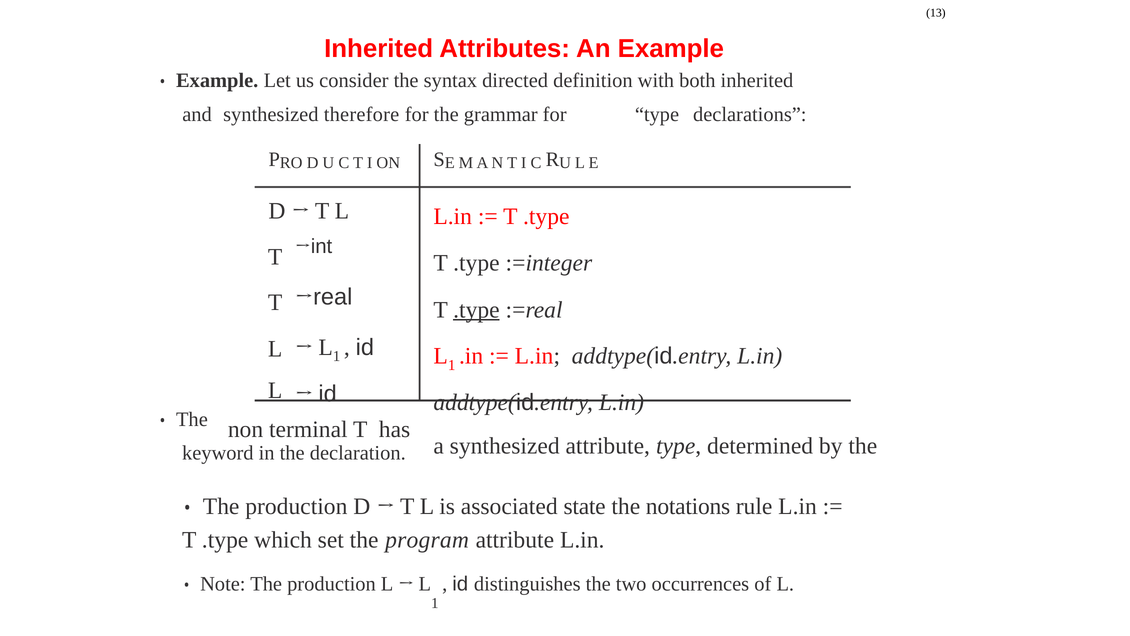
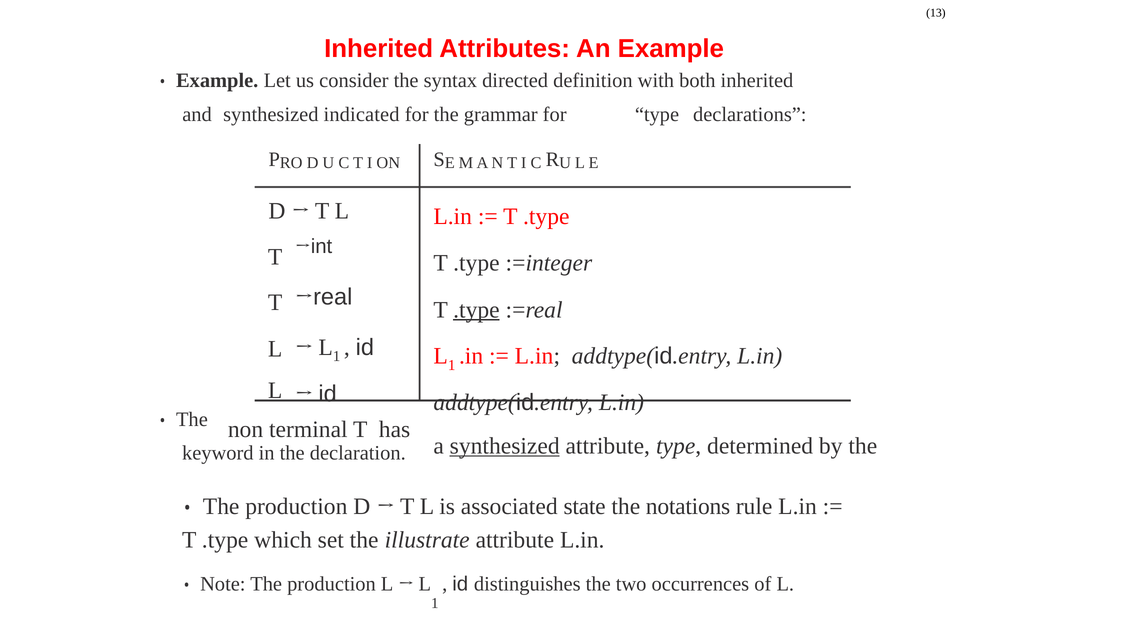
therefore: therefore -> indicated (362, 114)
synthesized underline: none -> present (505, 446)
program: program -> illustrate (427, 539)
